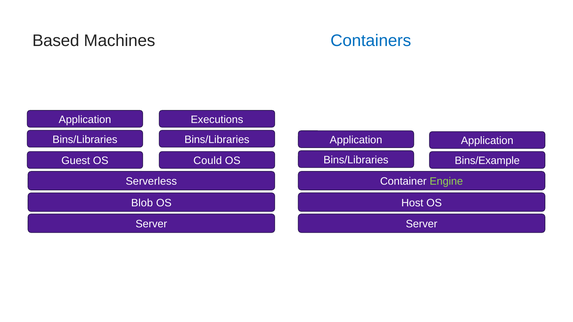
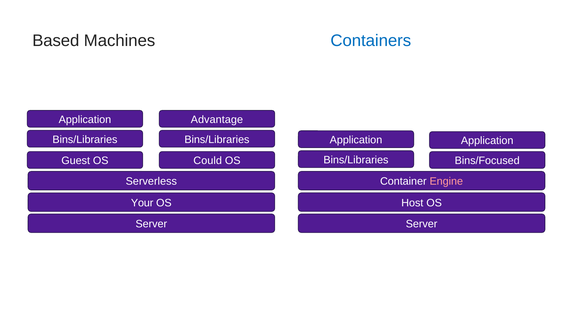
Executions: Executions -> Advantage (217, 120)
Bins/Example: Bins/Example -> Bins/Focused (487, 161)
Engine colour: light green -> pink (446, 182)
Blob: Blob -> Your (142, 203)
